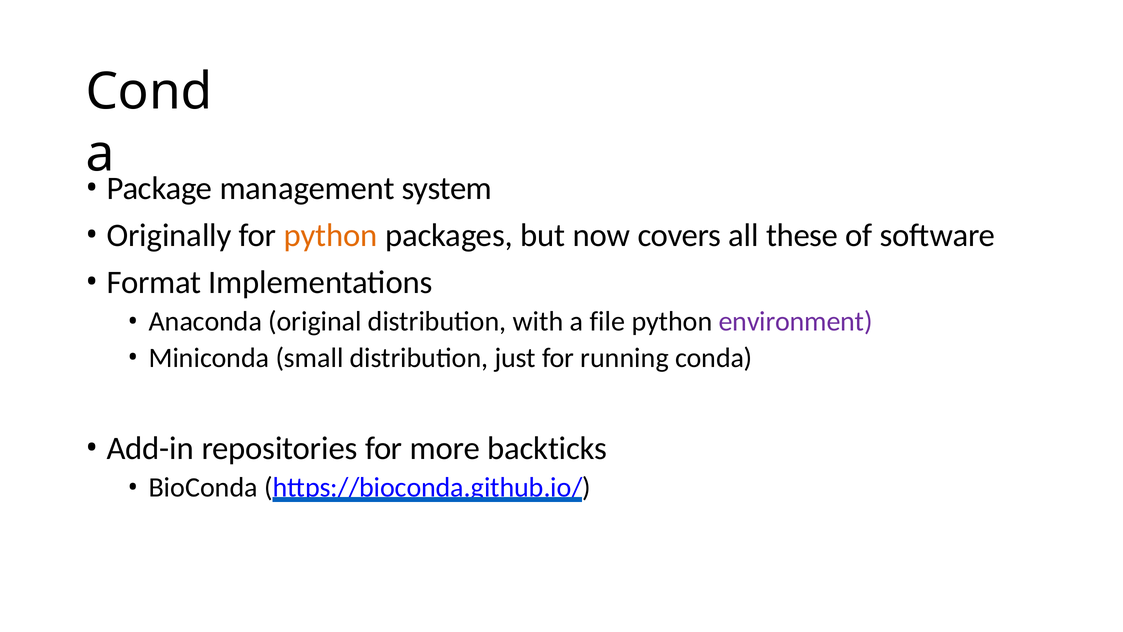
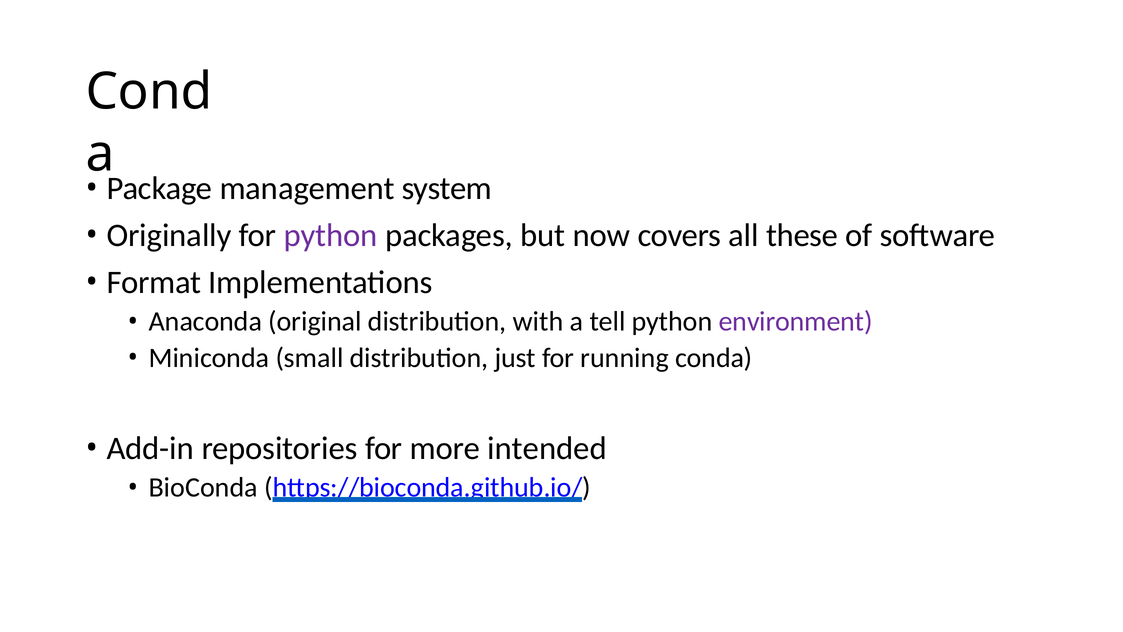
python colour: orange -> purple (331, 235)
file: file -> tell (608, 322)
backticks: backticks -> intended (547, 448)
